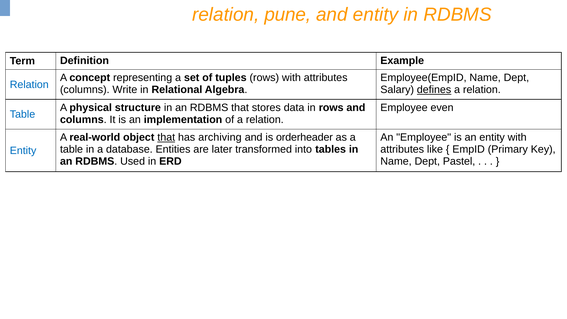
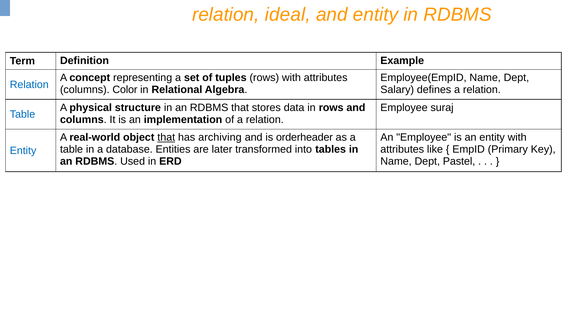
pune: pune -> ideal (288, 15)
Write: Write -> Color (125, 90)
defines underline: present -> none (434, 90)
even: even -> suraj (442, 108)
